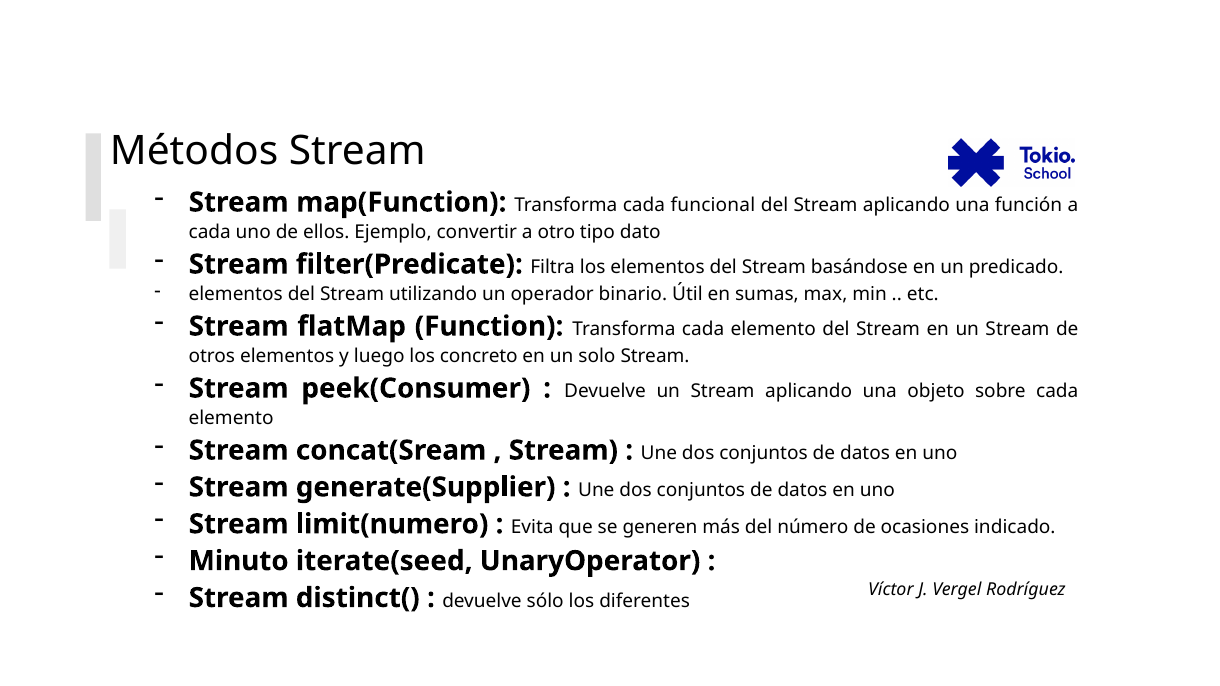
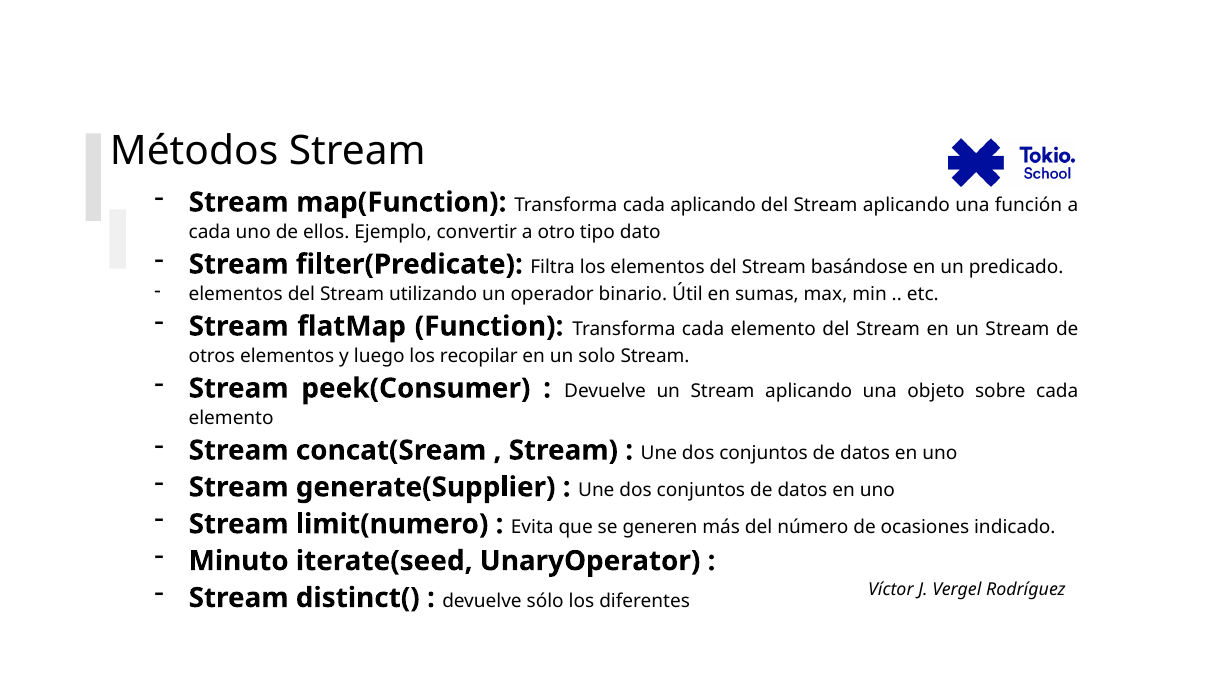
cada funcional: funcional -> aplicando (713, 205)
concreto: concreto -> recopilar (479, 356)
